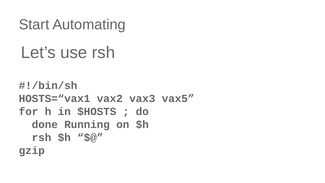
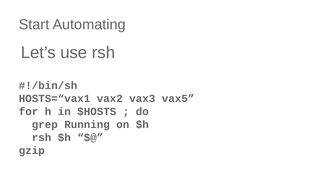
done: done -> grep (45, 125)
